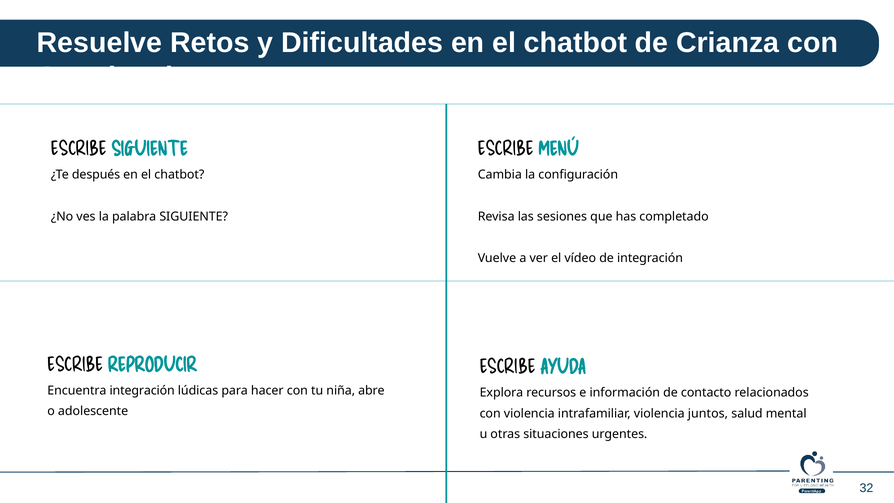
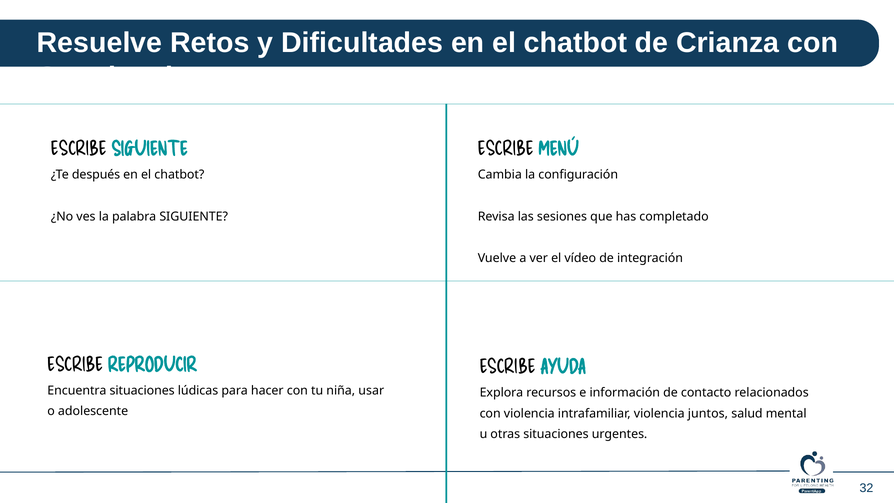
Encuentra integración: integración -> situaciones (142, 390)
abre: abre -> usar (371, 390)
